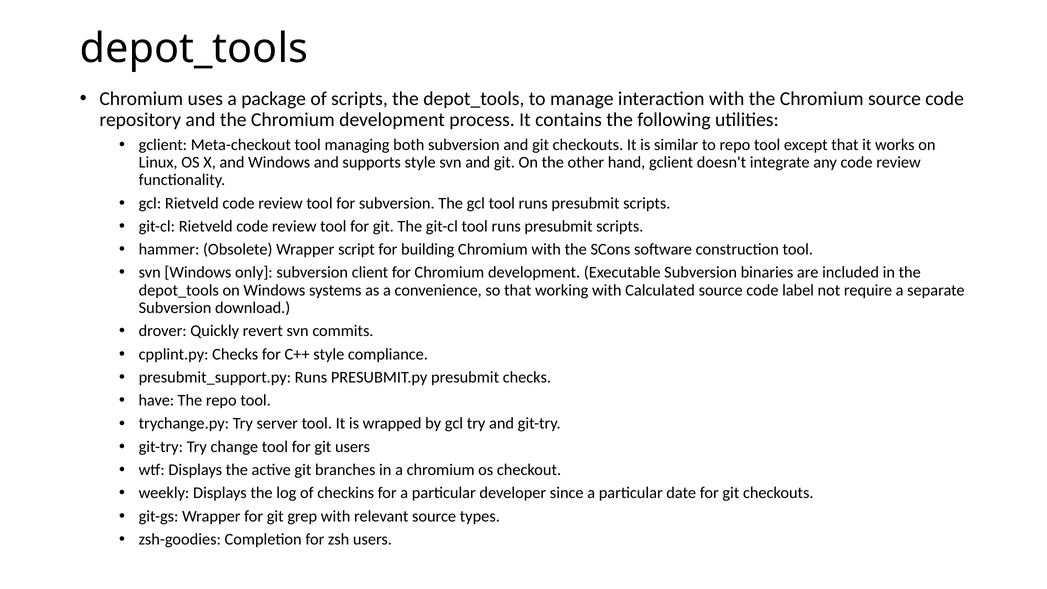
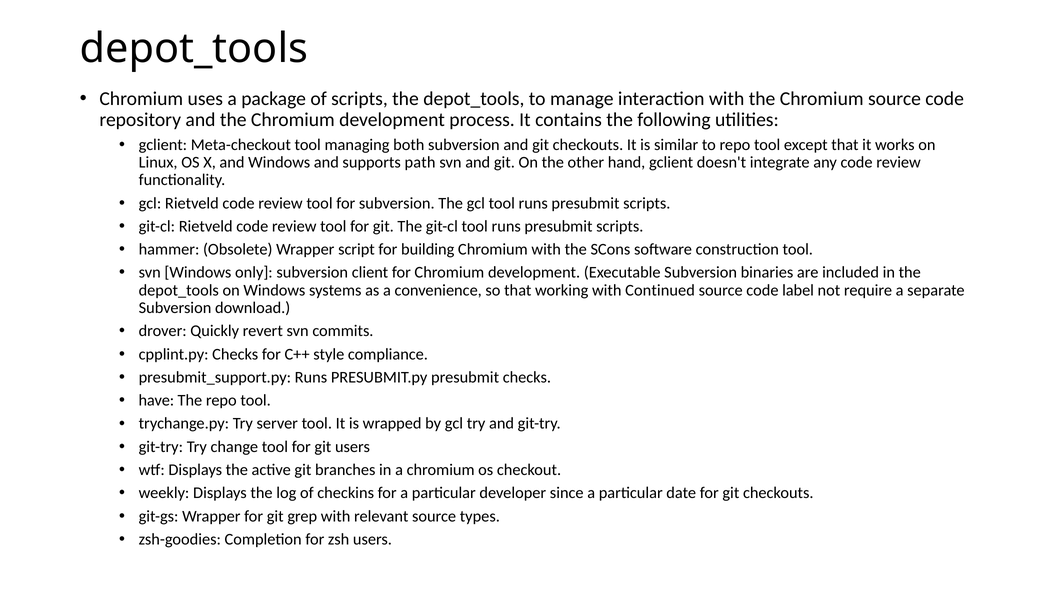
supports style: style -> path (420, 162)
Calculated: Calculated -> Continued (660, 290)
